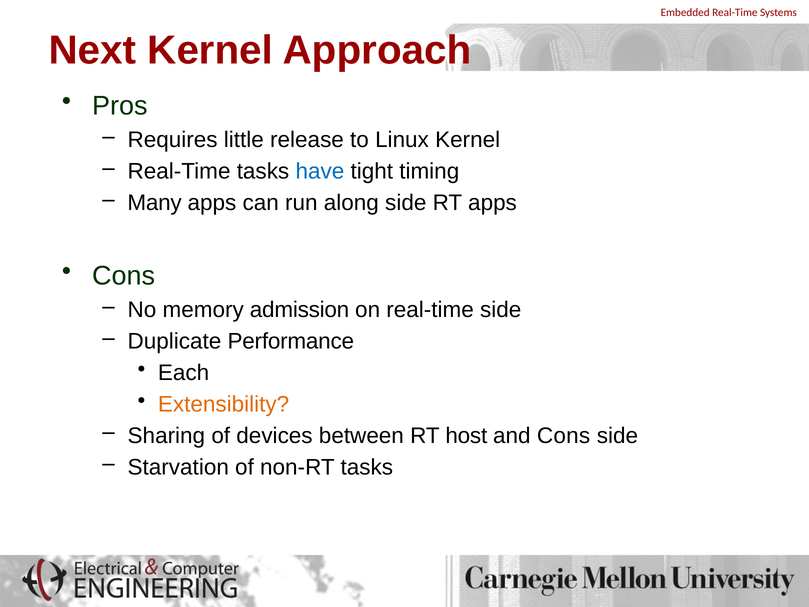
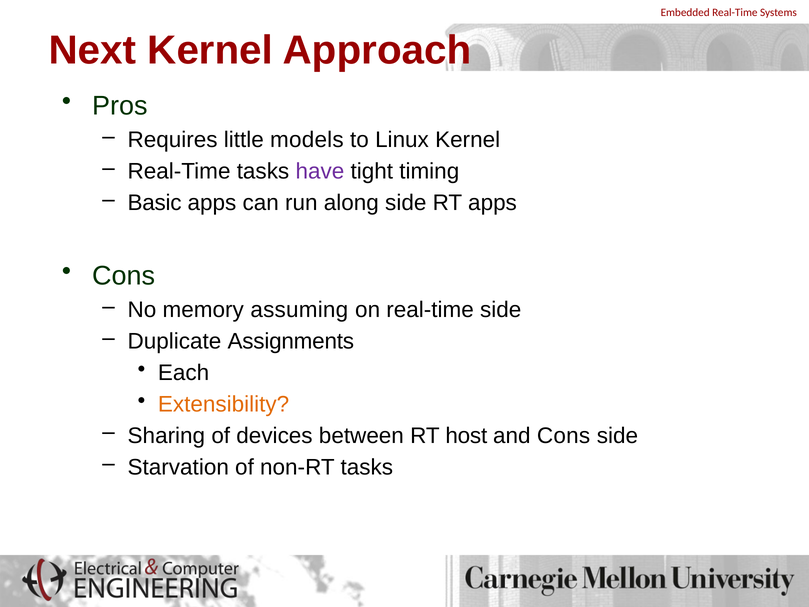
release: release -> models (307, 140)
have colour: blue -> purple (320, 171)
Many: Many -> Basic (155, 203)
admission: admission -> assuming (299, 310)
Performance: Performance -> Assignments (291, 341)
